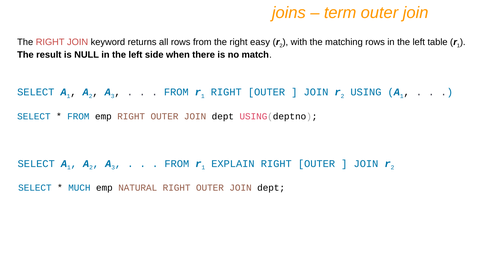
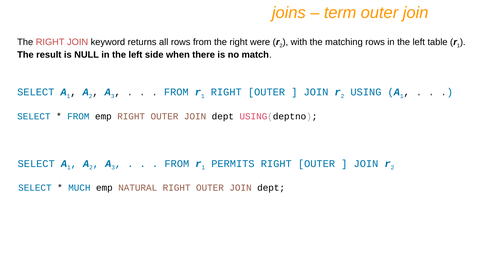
easy: easy -> were (260, 42)
EXPLAIN: EXPLAIN -> PERMITS (233, 164)
